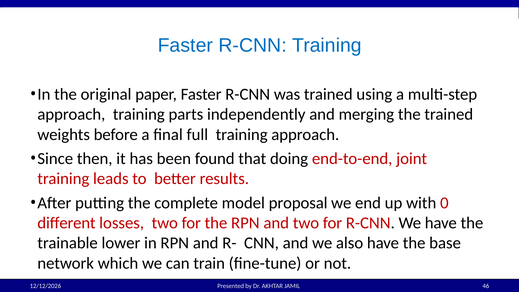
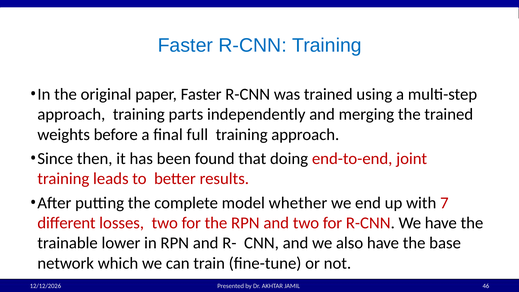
proposal: proposal -> whether (298, 203)
0: 0 -> 7 (444, 203)
